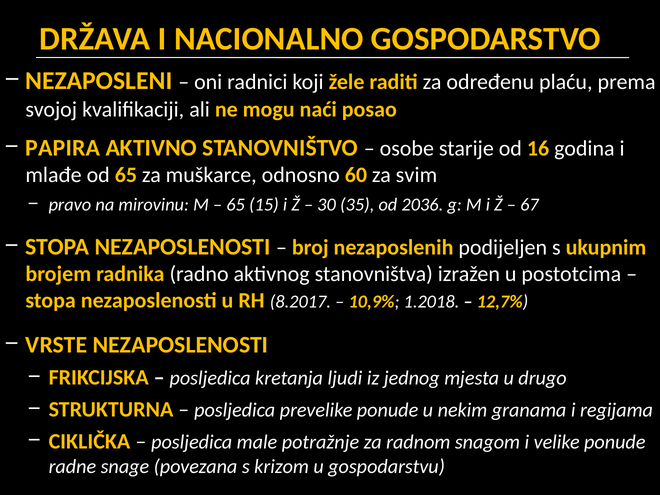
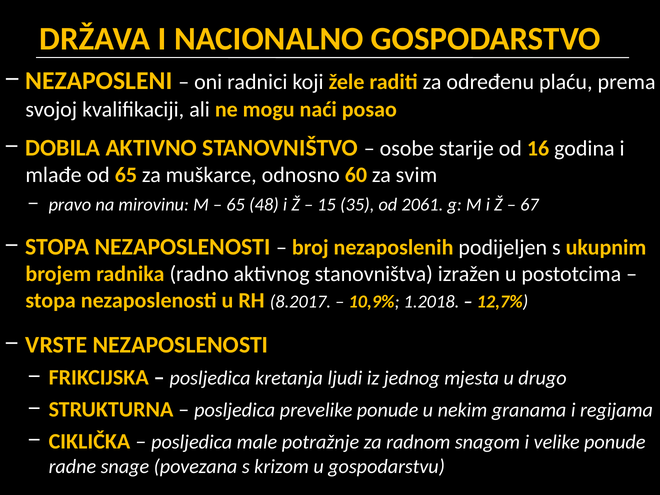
PAPIRA: PAPIRA -> DOBILA (63, 148)
15: 15 -> 48 (264, 205)
30: 30 -> 15 (327, 205)
2036: 2036 -> 2061 (422, 205)
